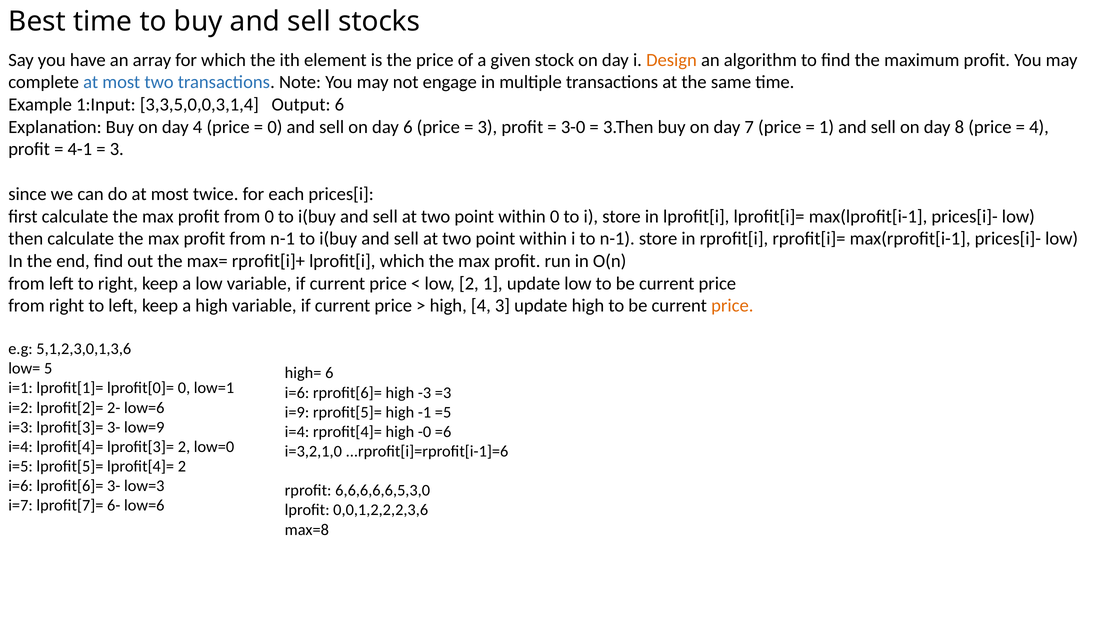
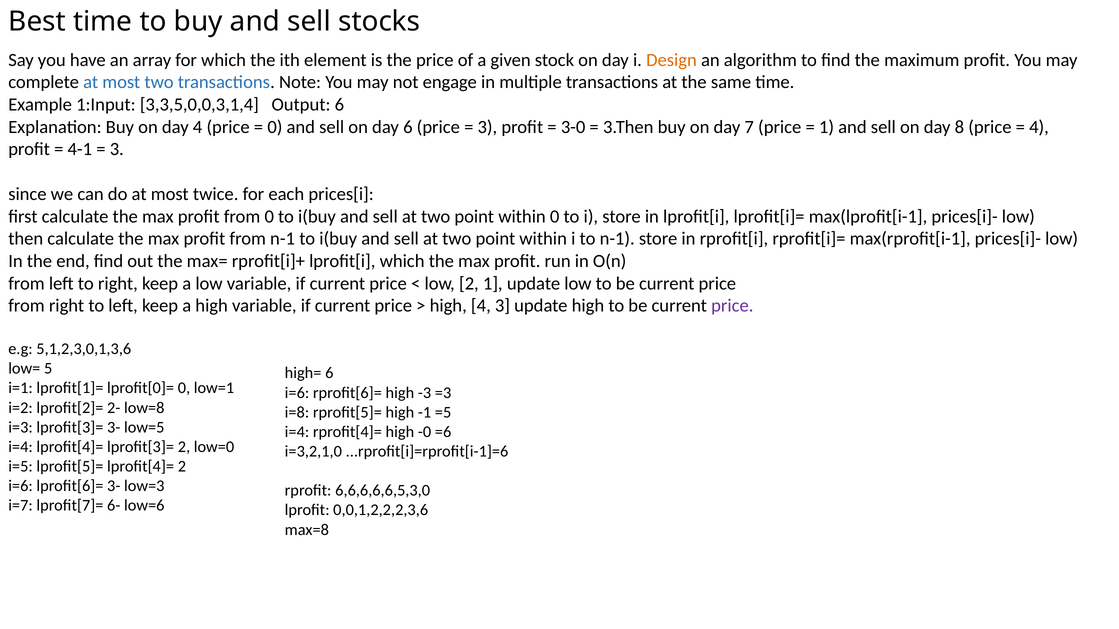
price colour: orange -> purple (732, 306)
2- low=6: low=6 -> low=8 (144, 408)
i=9: i=9 -> i=8 (297, 412)
low=9: low=9 -> low=5 (144, 428)
